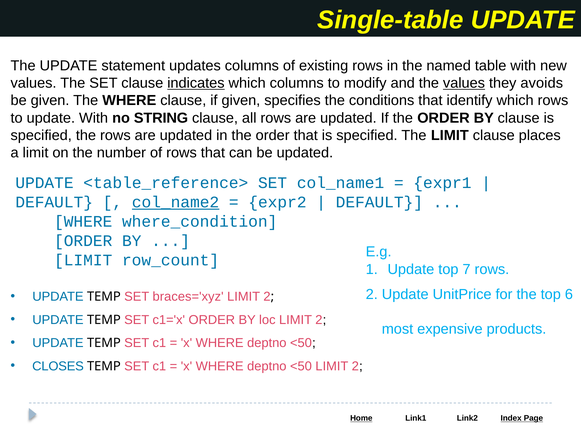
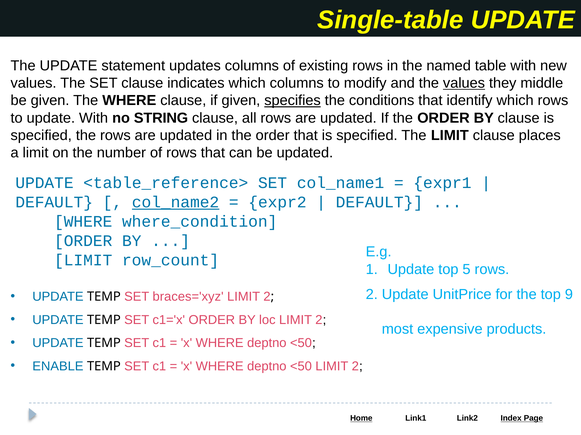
indicates underline: present -> none (196, 83)
avoids: avoids -> middle (542, 83)
specifies underline: none -> present (293, 101)
7: 7 -> 5 (467, 270)
6: 6 -> 9 (569, 295)
CLOSES: CLOSES -> ENABLE (58, 367)
